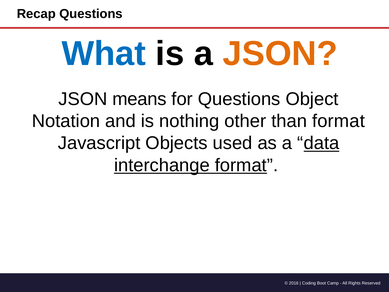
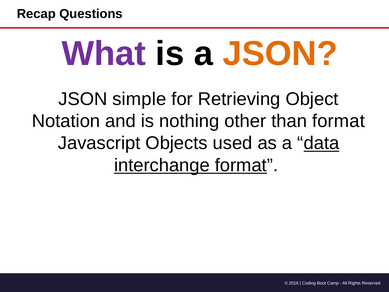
What colour: blue -> purple (104, 54)
means: means -> simple (139, 99)
for Questions: Questions -> Retrieving (239, 99)
